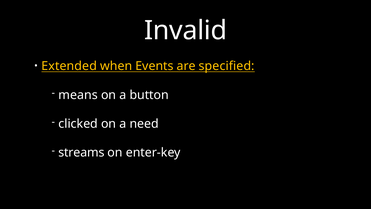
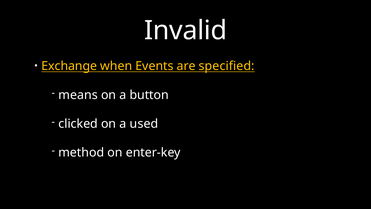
Extended: Extended -> Exchange (69, 66)
need: need -> used (144, 124)
streams: streams -> method (81, 152)
